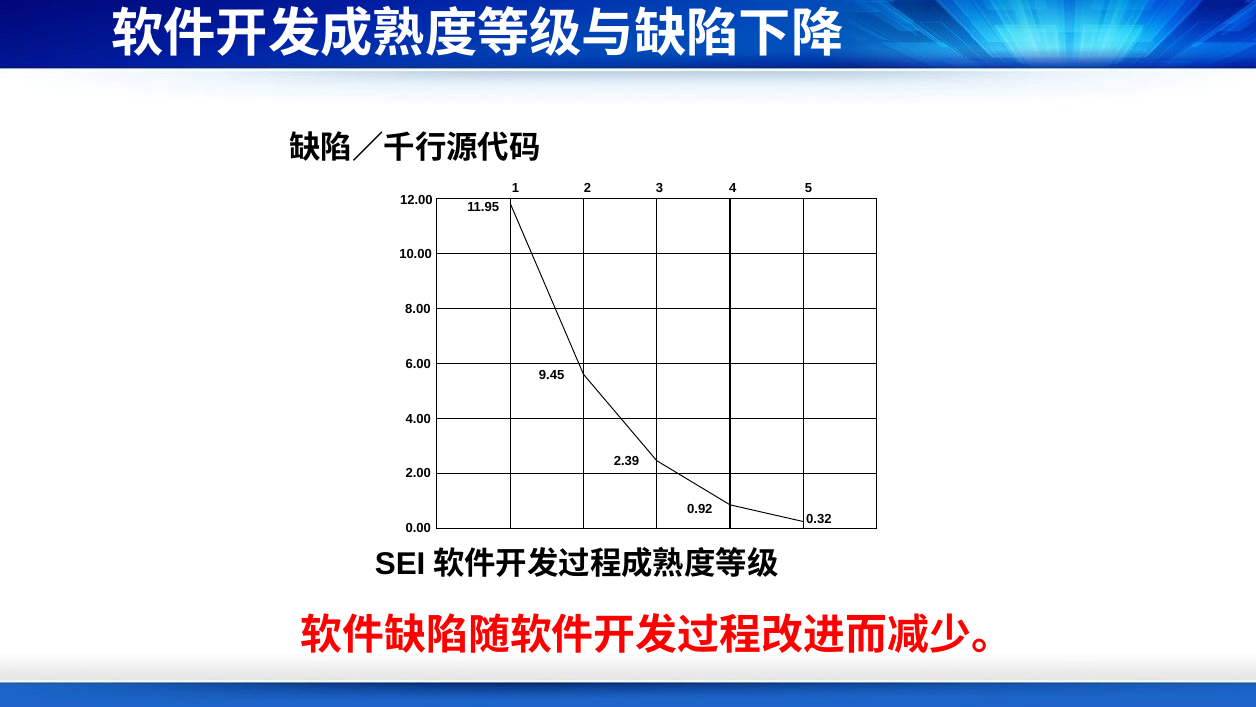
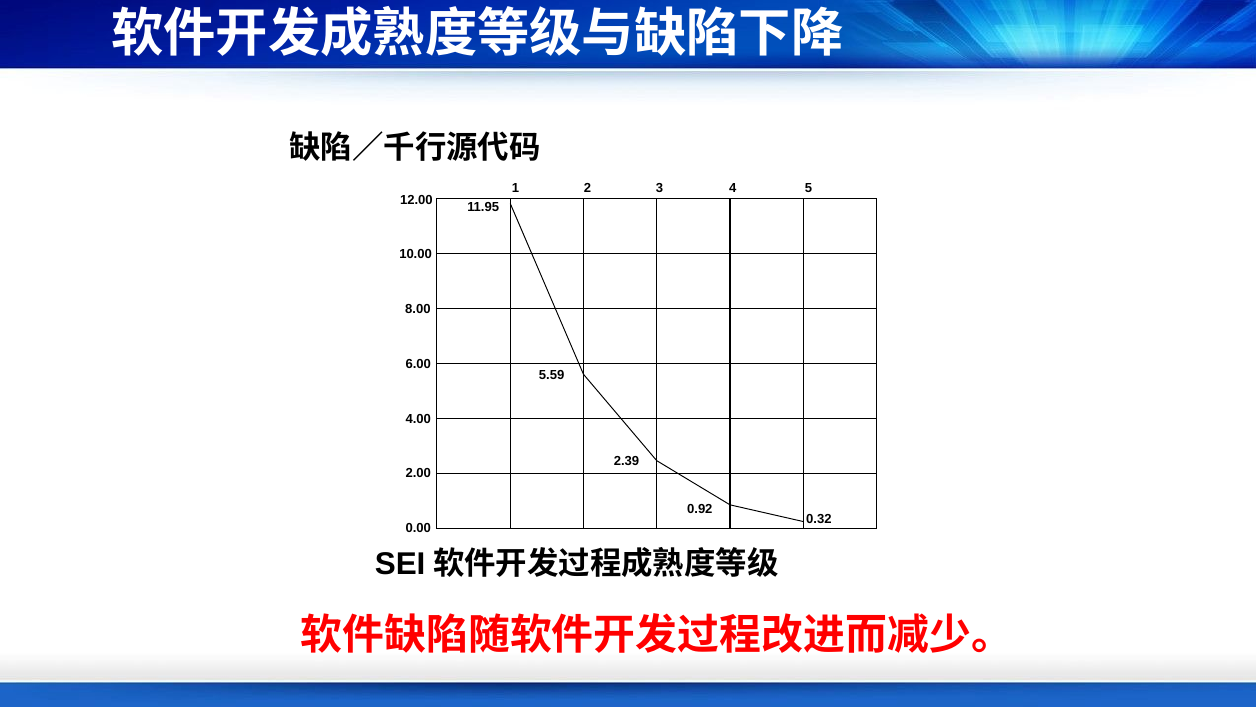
9.45: 9.45 -> 5.59 (552, 375)
